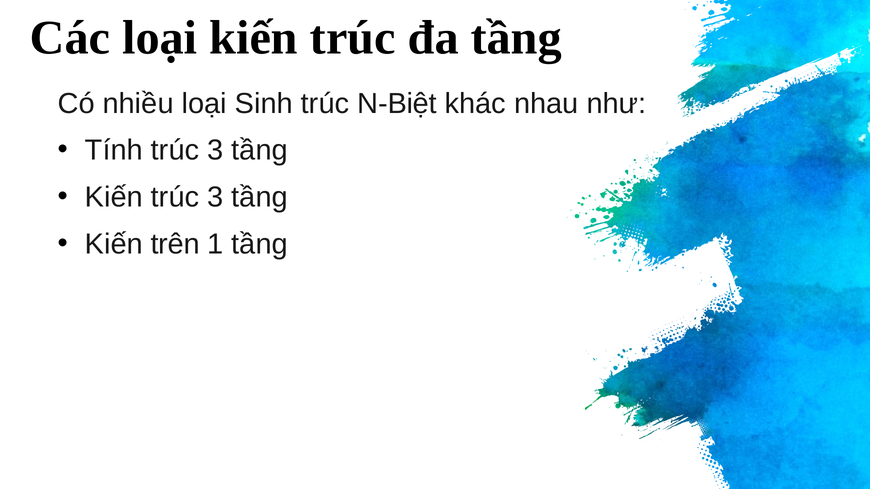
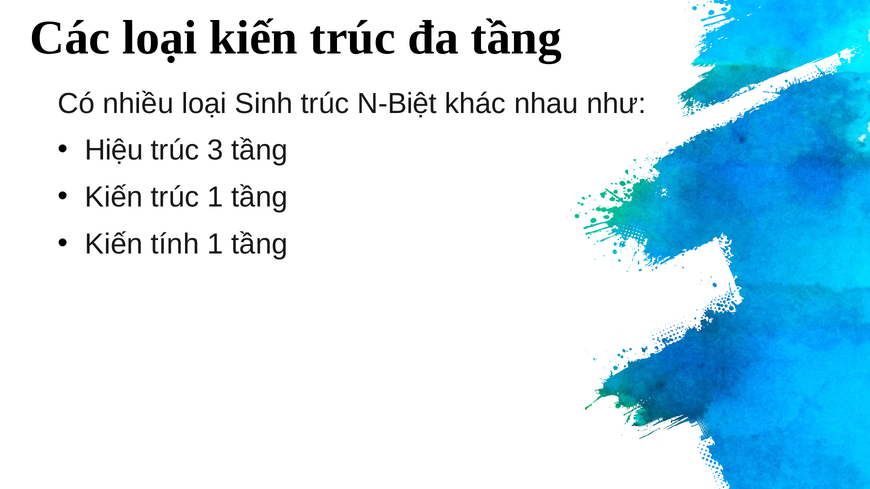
Tính: Tính -> Hiệu (114, 151)
Kiến trúc 3: 3 -> 1 (215, 197)
trên: trên -> tính (175, 244)
